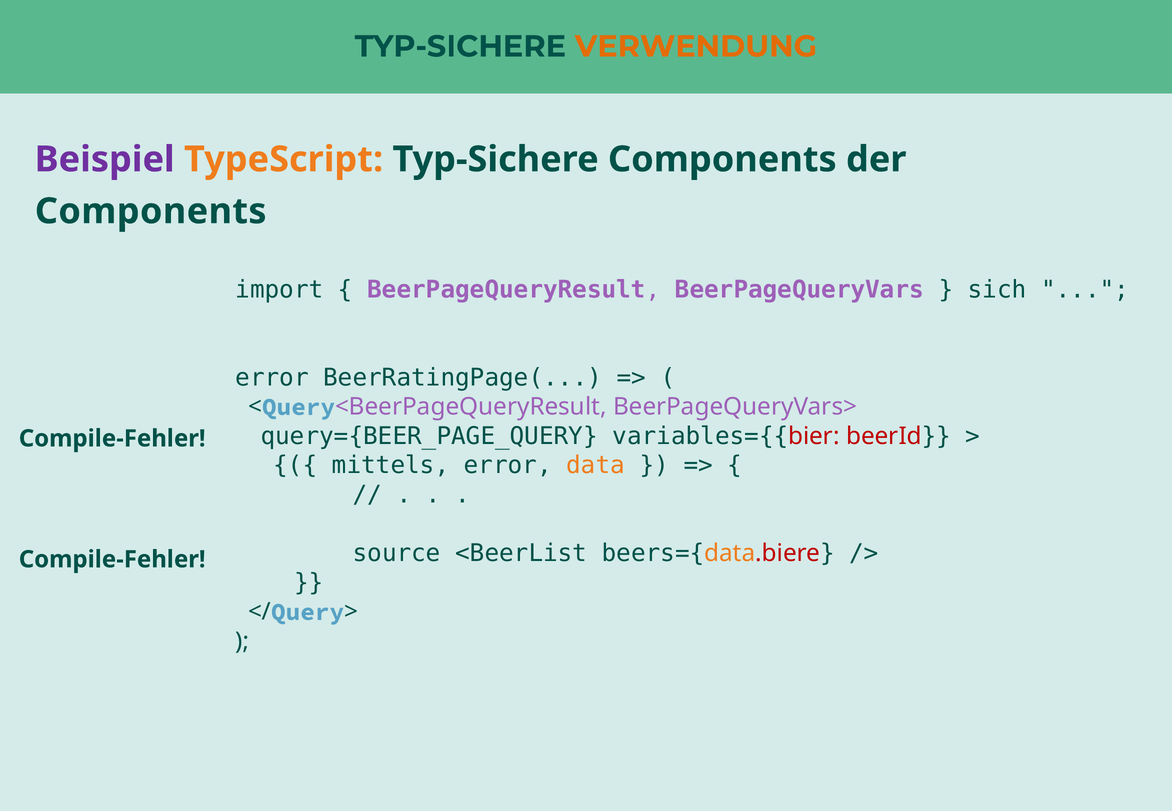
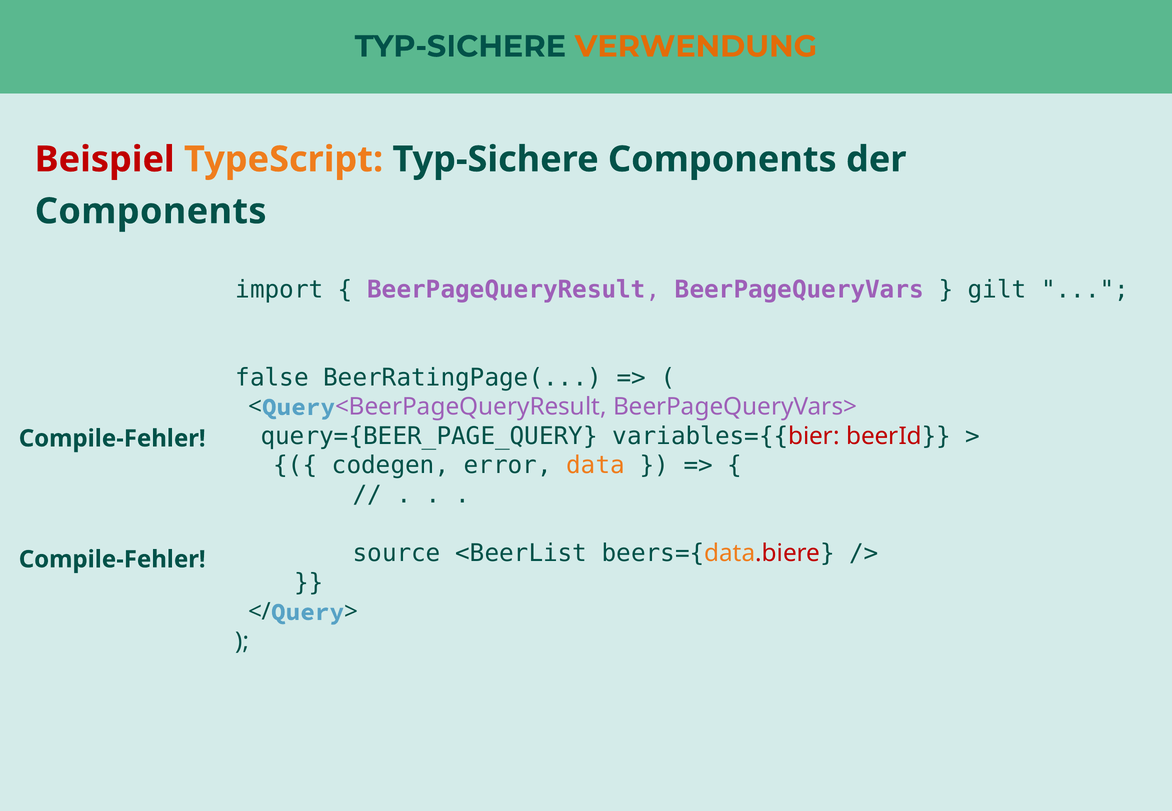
Beispiel colour: purple -> red (105, 159)
sich: sich -> gilt (997, 290)
error: error -> false (272, 378)
mittels: mittels -> codegen (391, 466)
